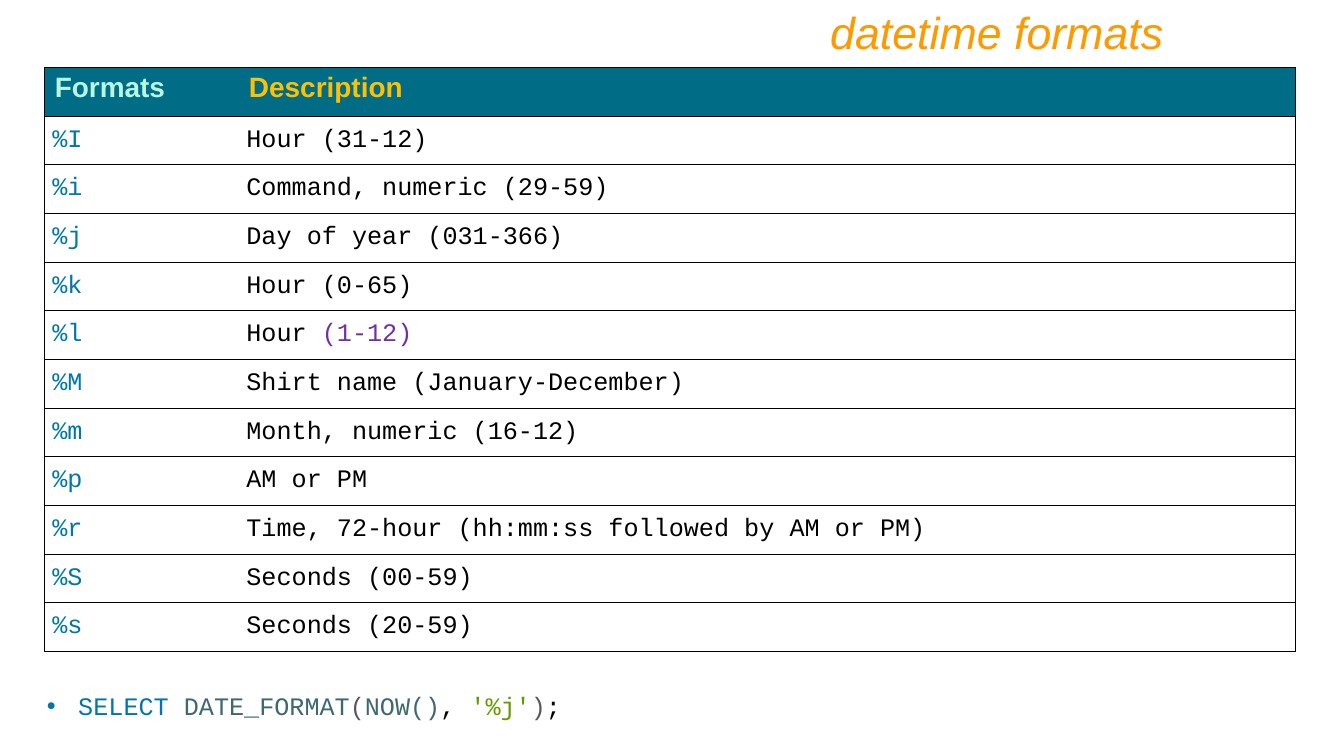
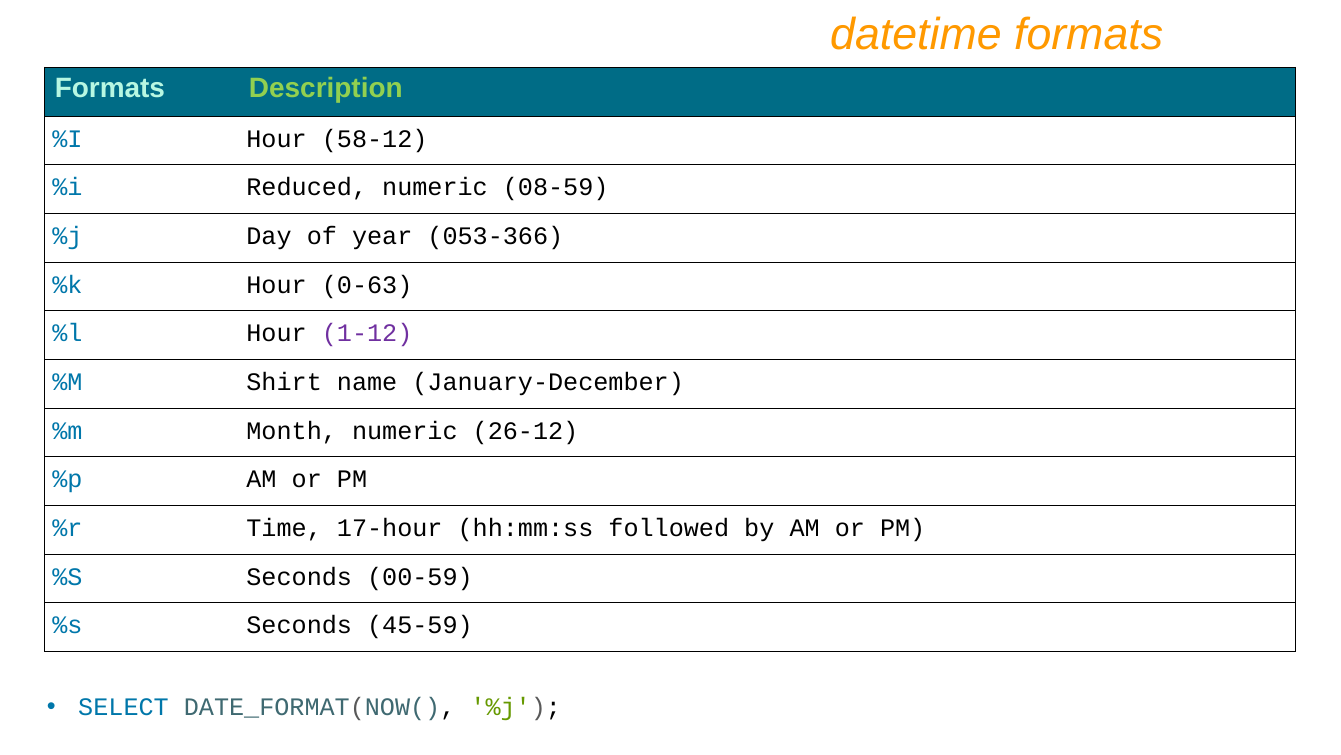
Description colour: yellow -> light green (326, 88)
31-12: 31-12 -> 58-12 (375, 139)
Command: Command -> Reduced (307, 187)
29-59: 29-59 -> 08-59 (556, 187)
031-366: 031-366 -> 053-366 (495, 236)
0-65: 0-65 -> 0-63 (367, 285)
16-12: 16-12 -> 26-12 (525, 430)
72-hour: 72-hour -> 17-hour (390, 528)
20-59: 20-59 -> 45-59 (420, 625)
